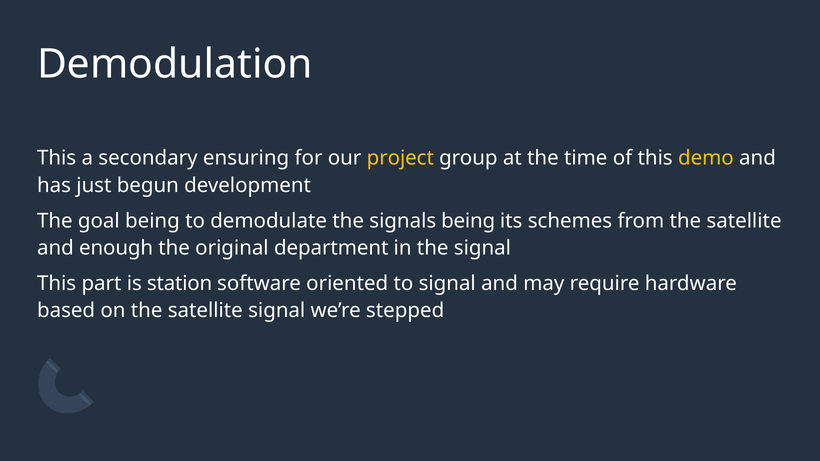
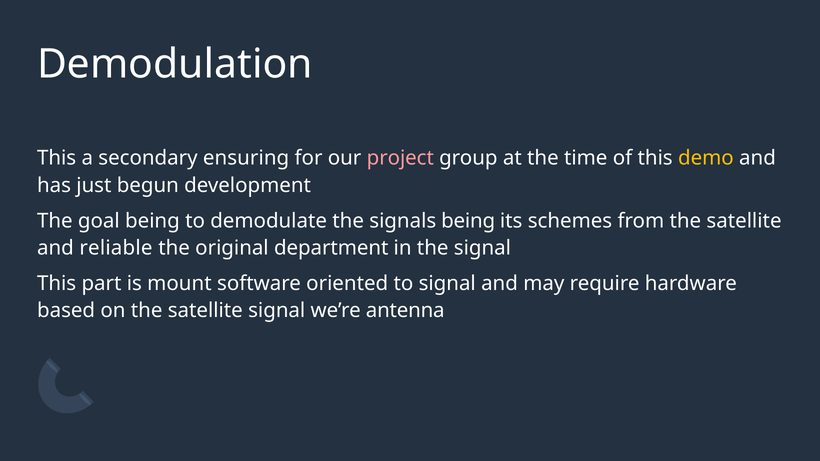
project colour: yellow -> pink (400, 158)
enough: enough -> reliable (116, 248)
station: station -> mount (179, 284)
stepped: stepped -> antenna (405, 311)
